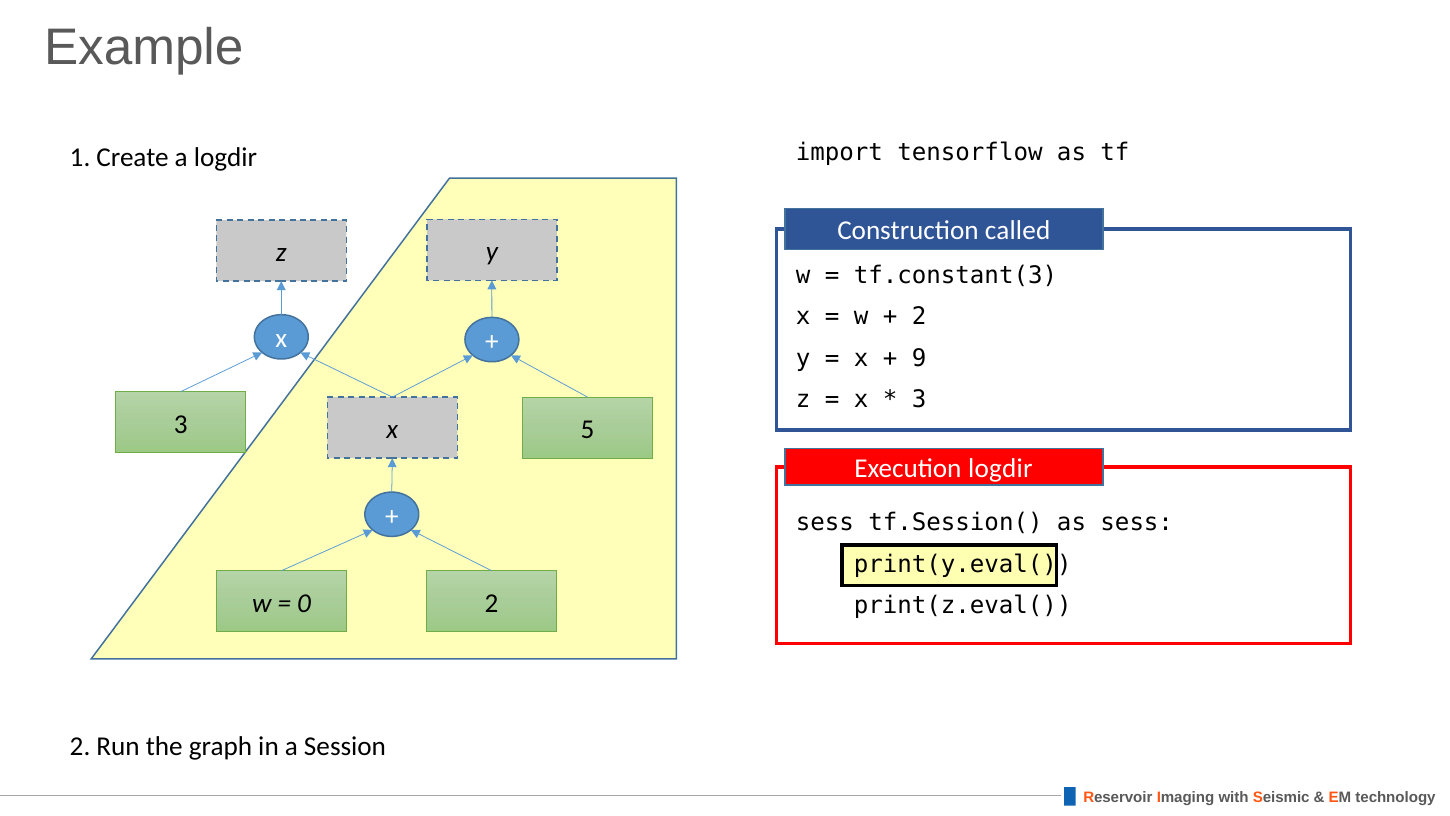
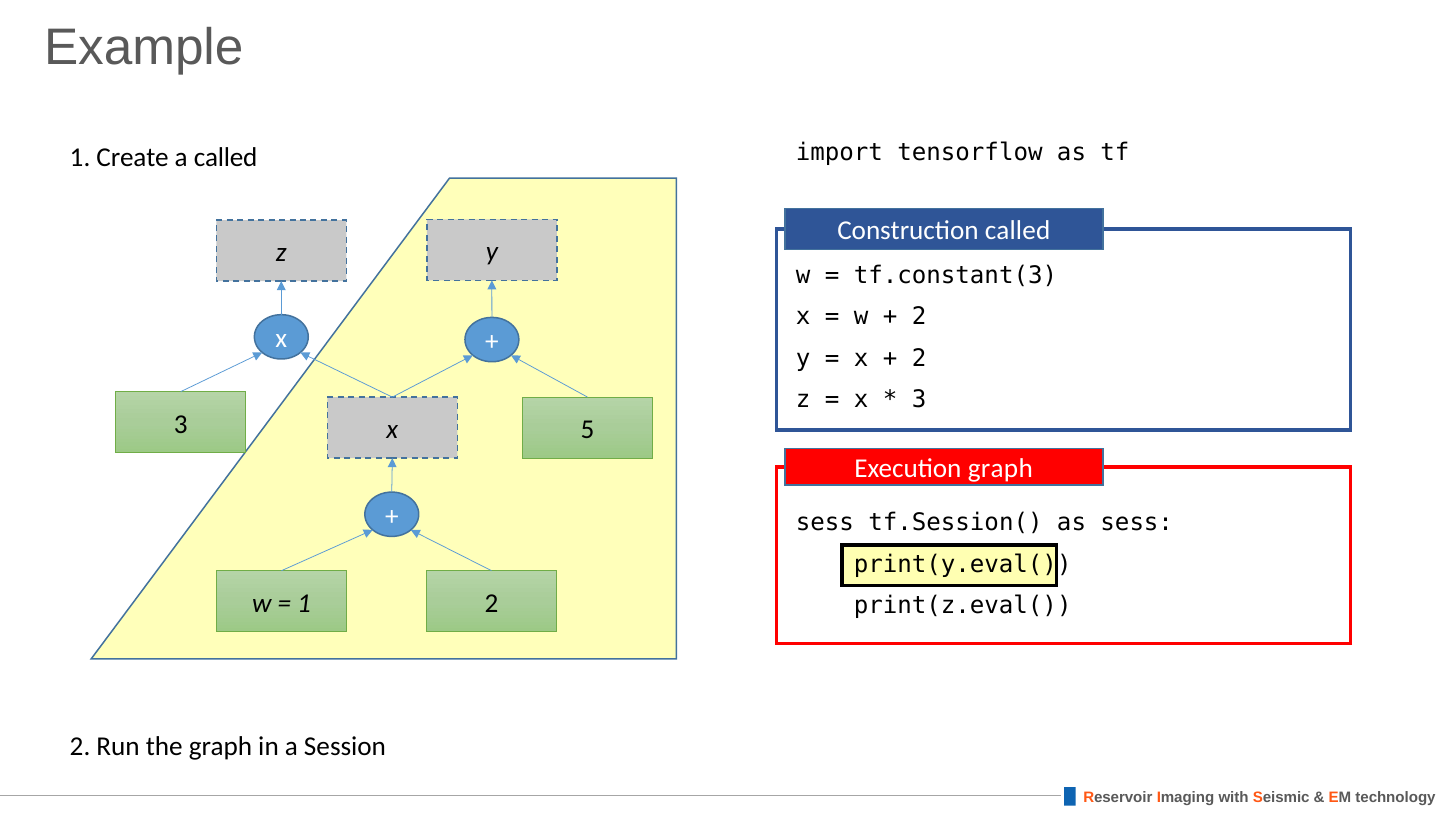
a logdir: logdir -> called (226, 157)
9: 9 -> 2 (919, 358)
Execution logdir: logdir -> graph (1000, 469)
0: 0 -> 1 (304, 603)
